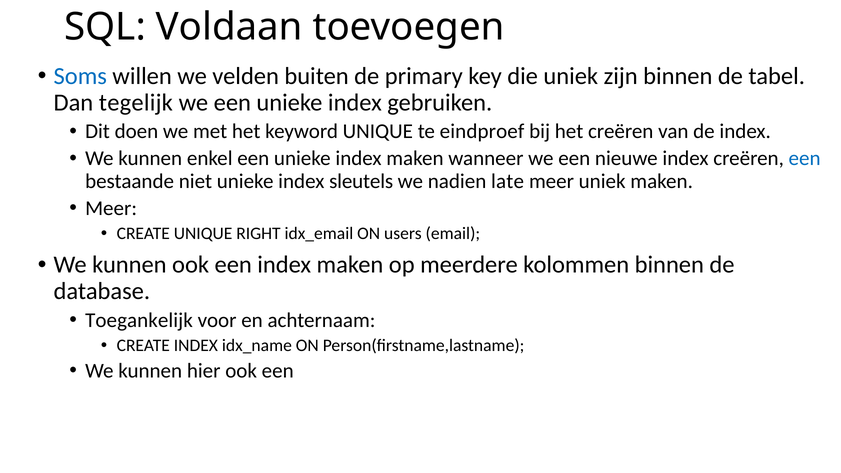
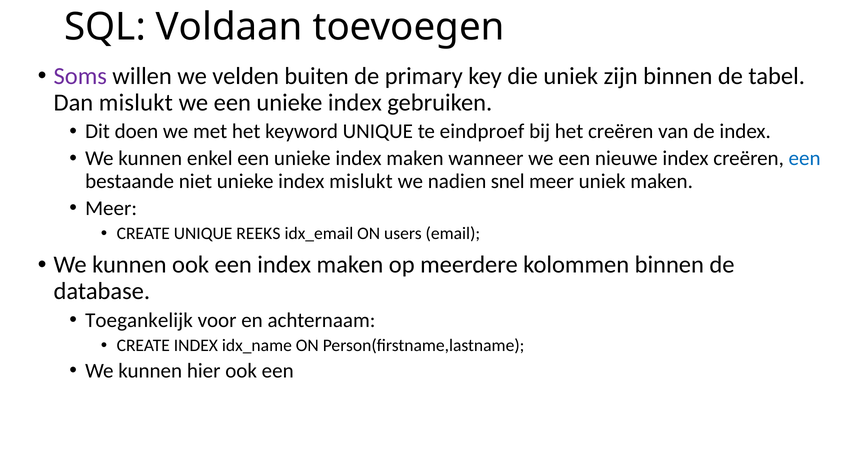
Soms colour: blue -> purple (80, 76)
Dan tegelijk: tegelijk -> mislukt (136, 102)
index sleutels: sleutels -> mislukt (361, 181)
late: late -> snel (508, 181)
RIGHT: RIGHT -> REEKS (258, 233)
